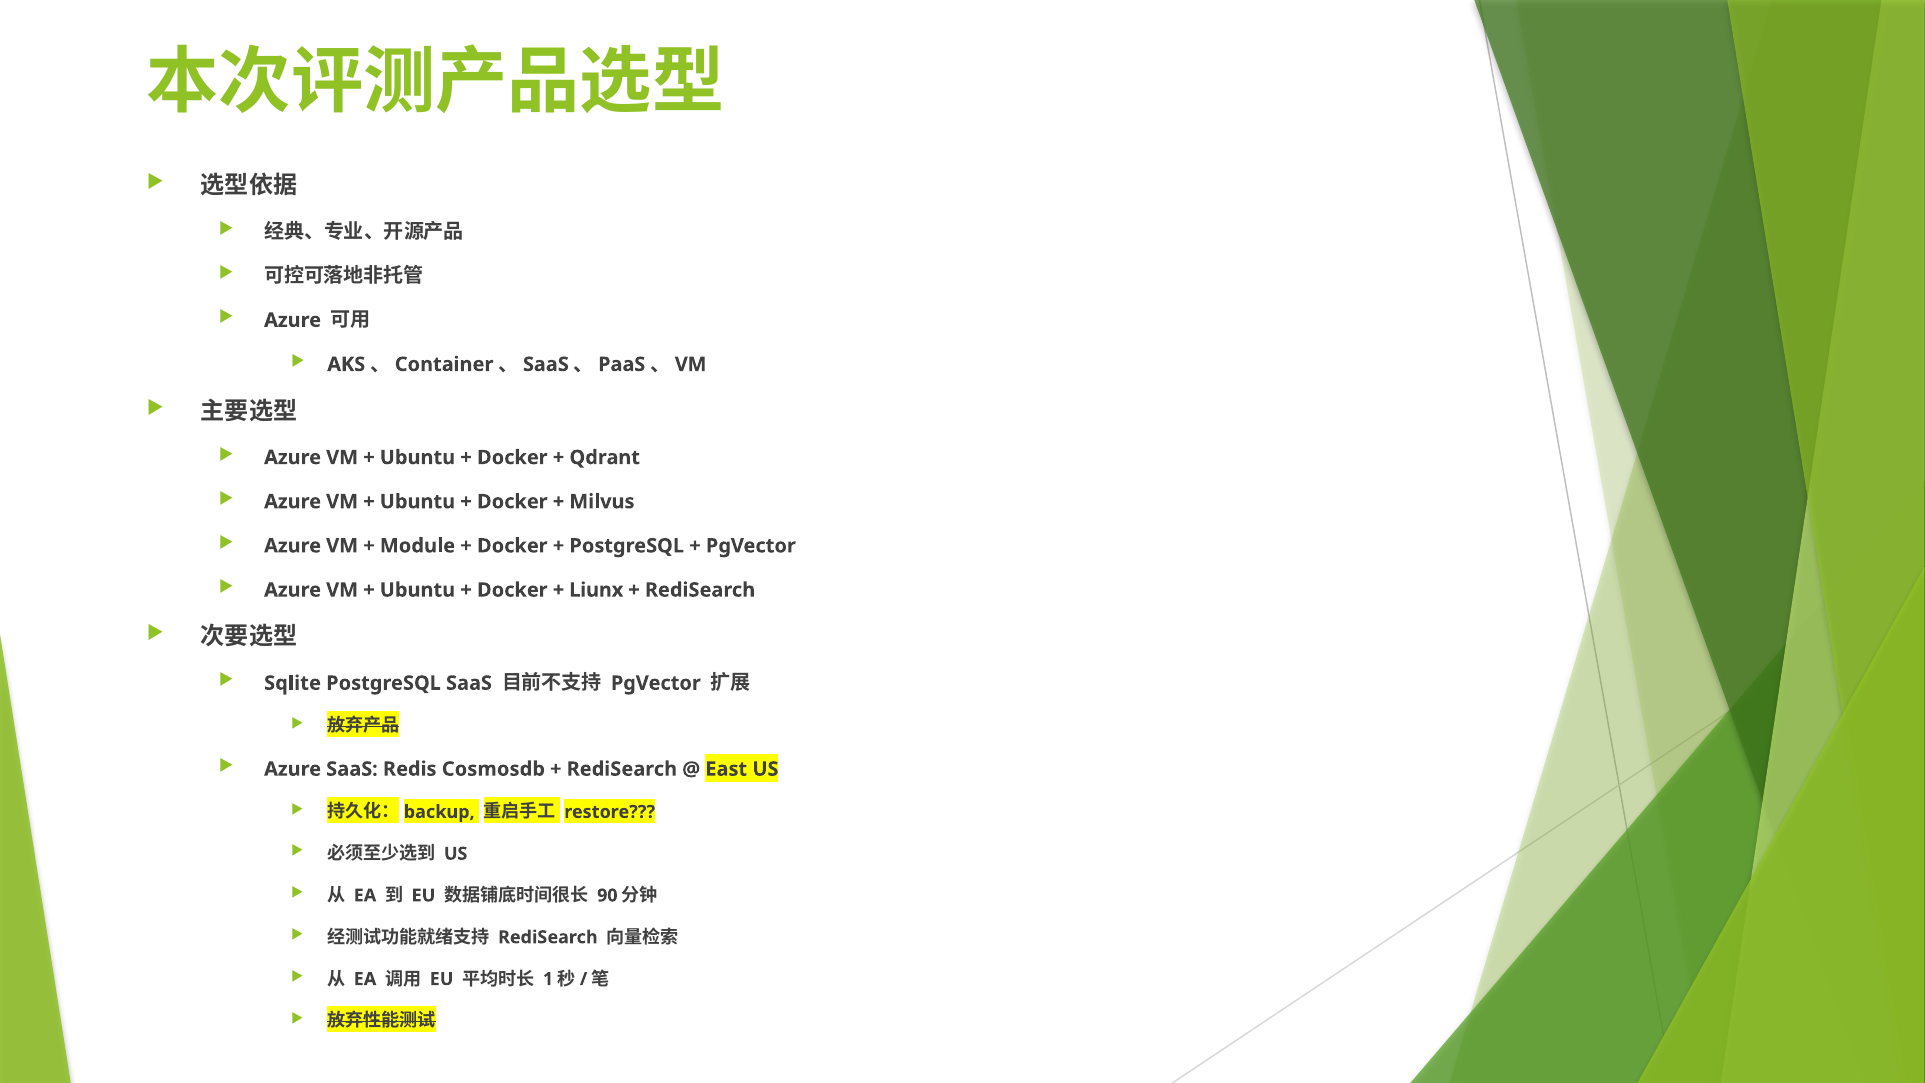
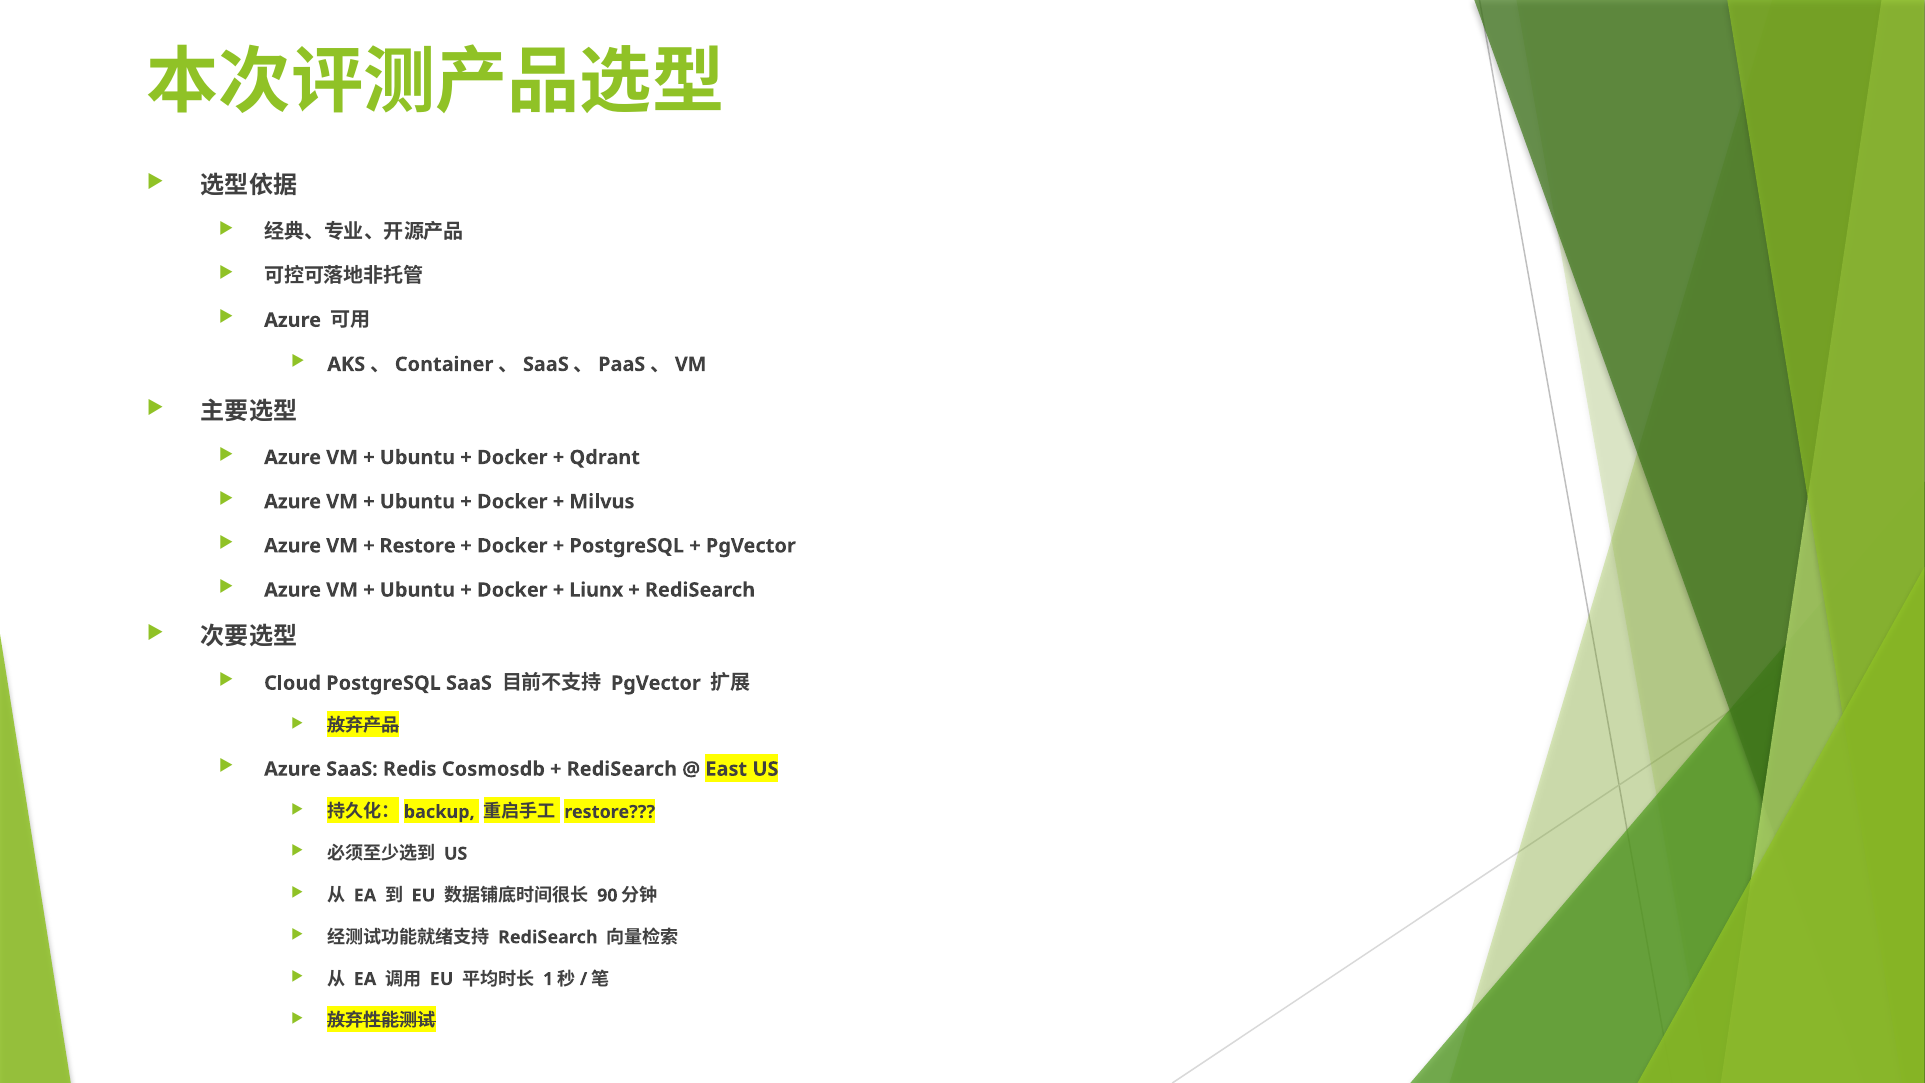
Module: Module -> Restore (418, 546)
Sqlite: Sqlite -> Cloud (293, 683)
